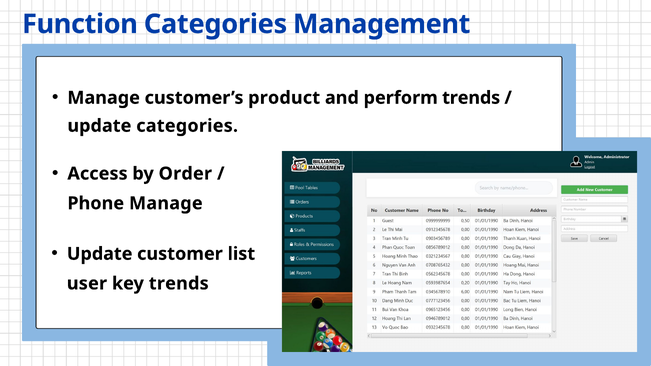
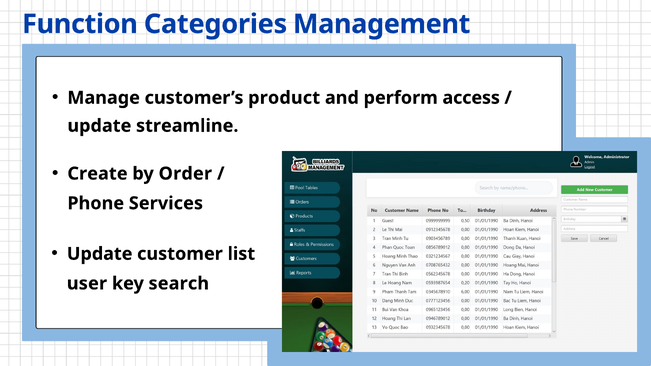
perform trends: trends -> access (471, 98)
update categories: categories -> streamline (187, 126)
Access: Access -> Create (97, 174)
Phone Manage: Manage -> Services (166, 203)
key trends: trends -> search (179, 284)
